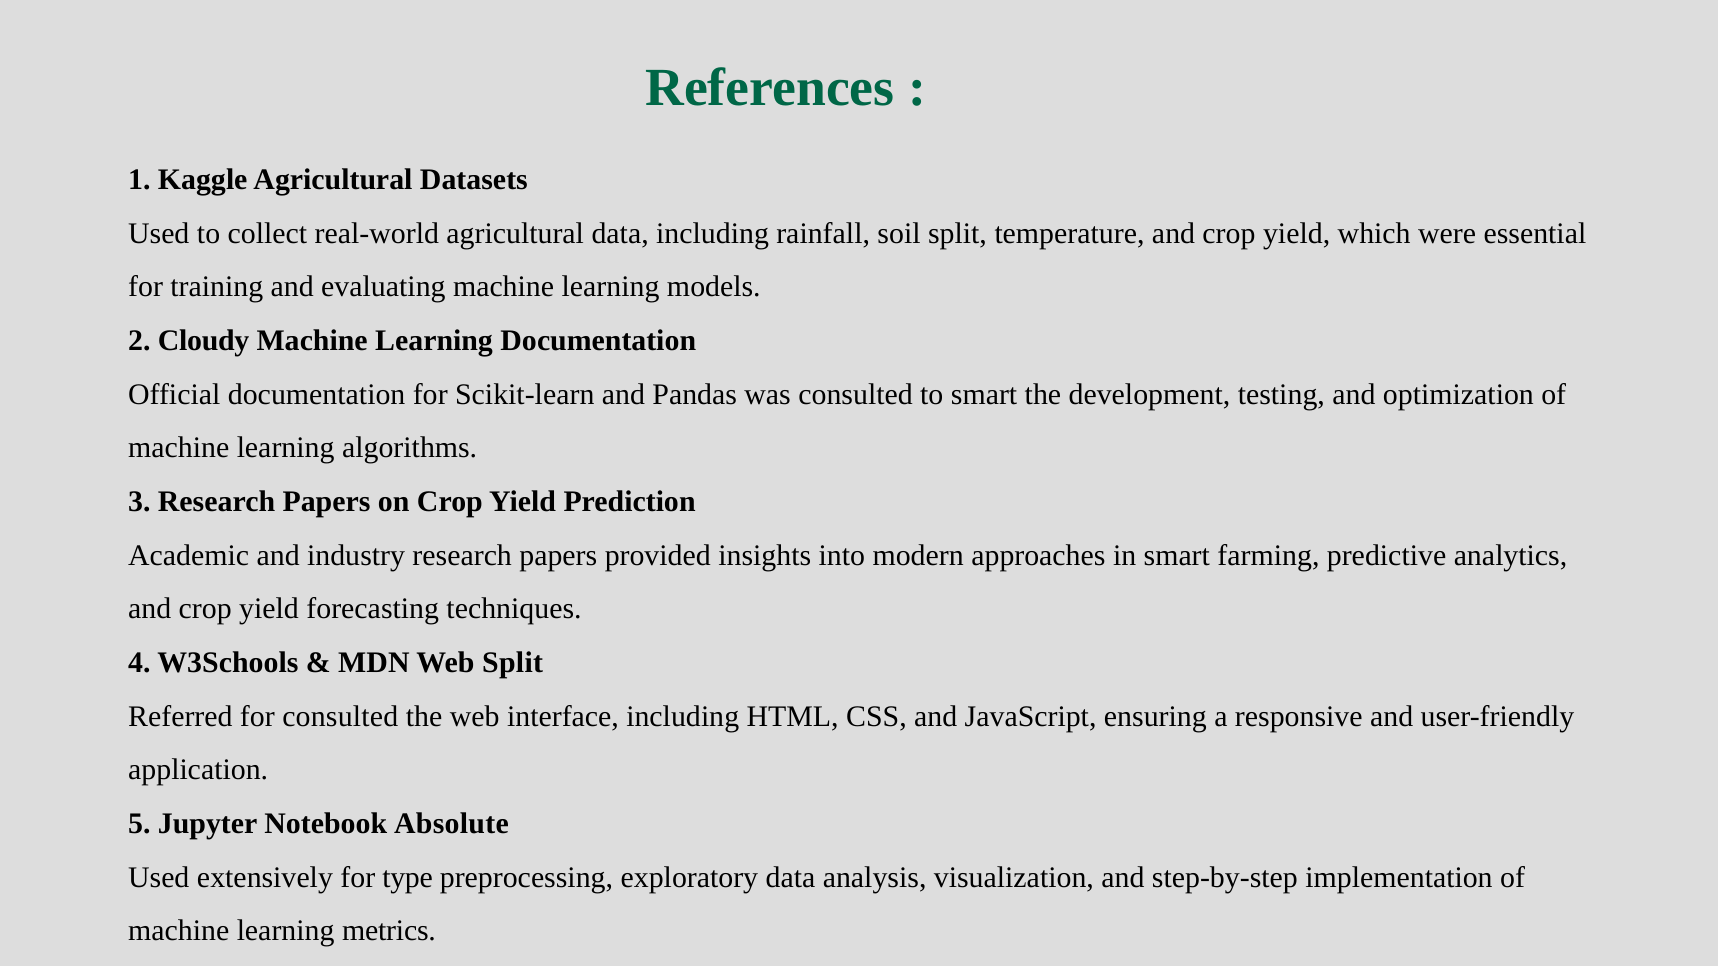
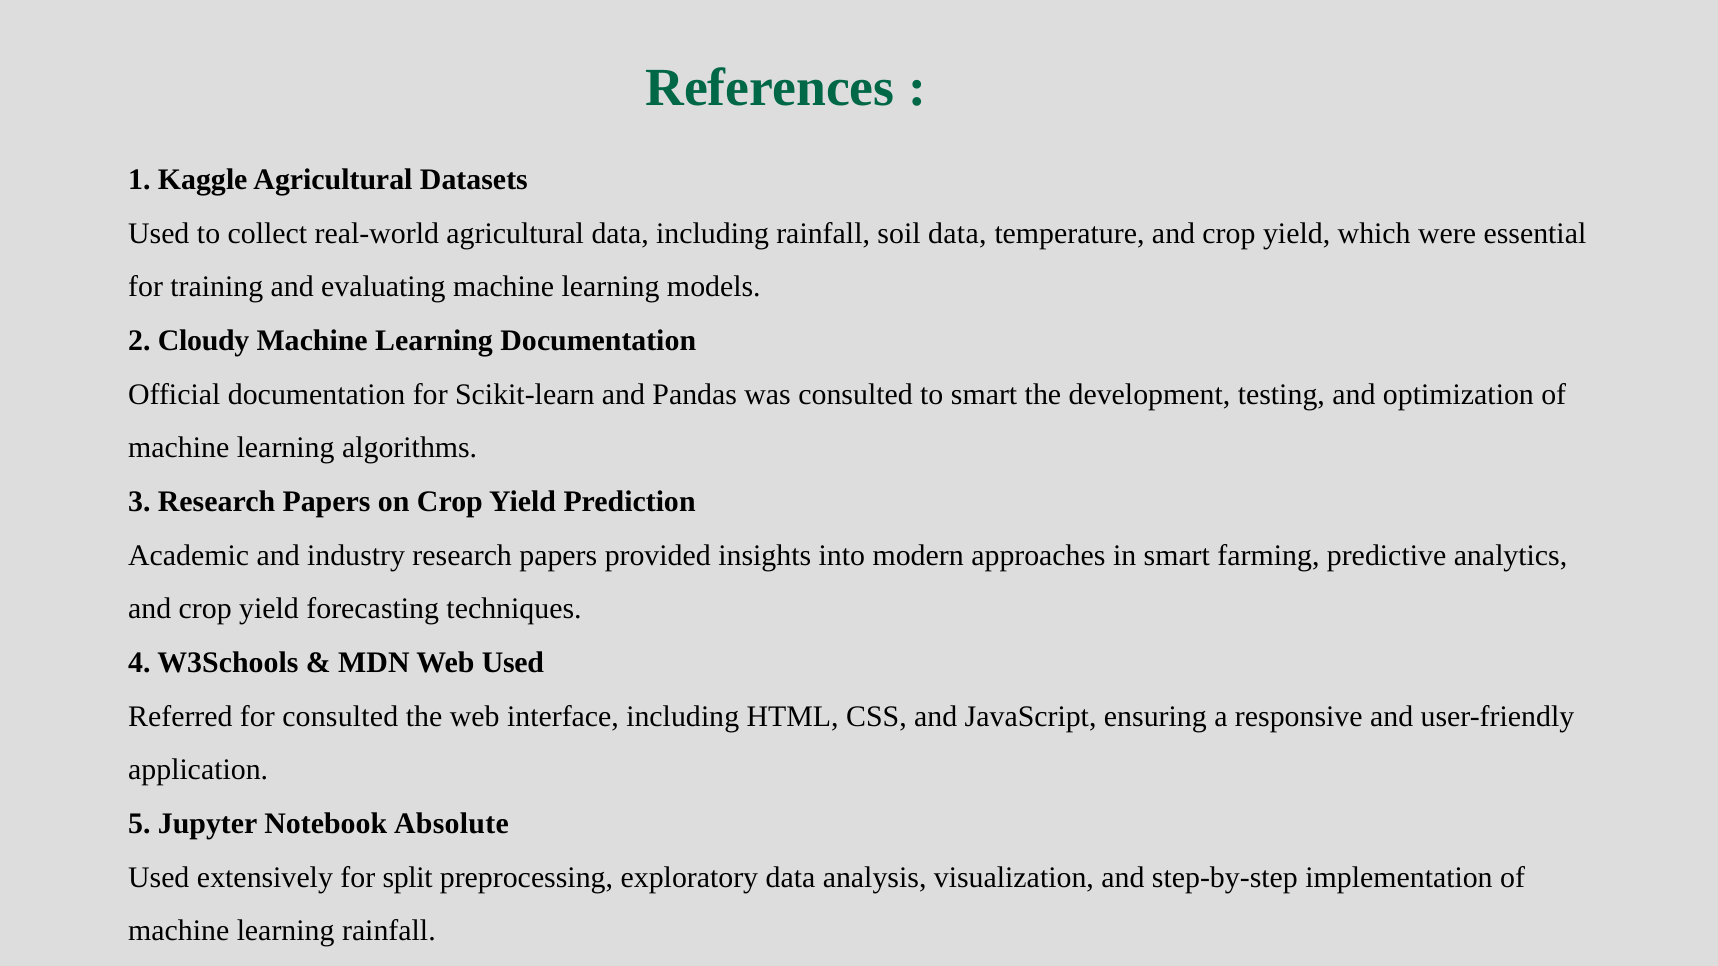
soil split: split -> data (957, 233)
Web Split: Split -> Used (513, 663)
type: type -> split (408, 878)
learning metrics: metrics -> rainfall (389, 931)
